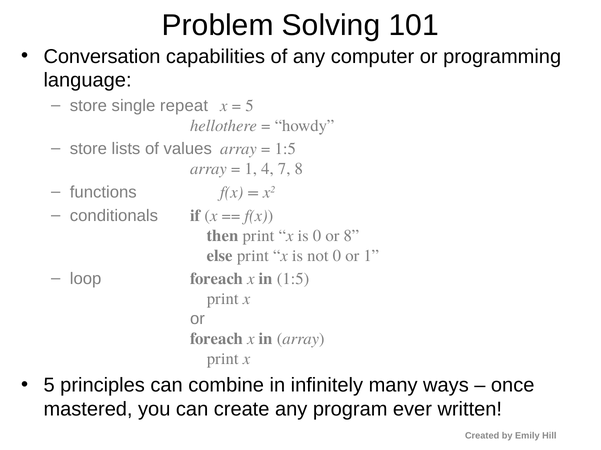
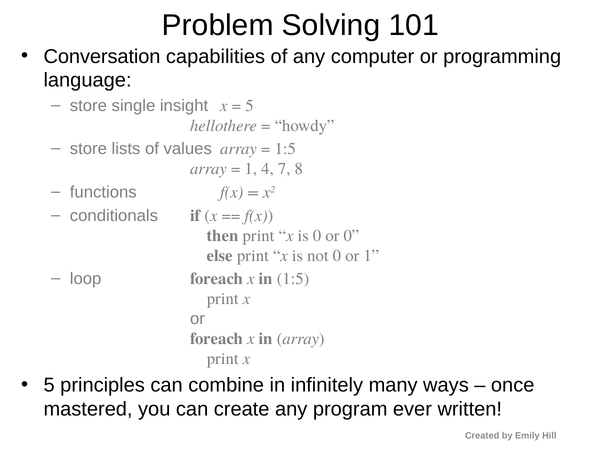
repeat: repeat -> insight (184, 106)
or 8: 8 -> 0 (351, 236)
